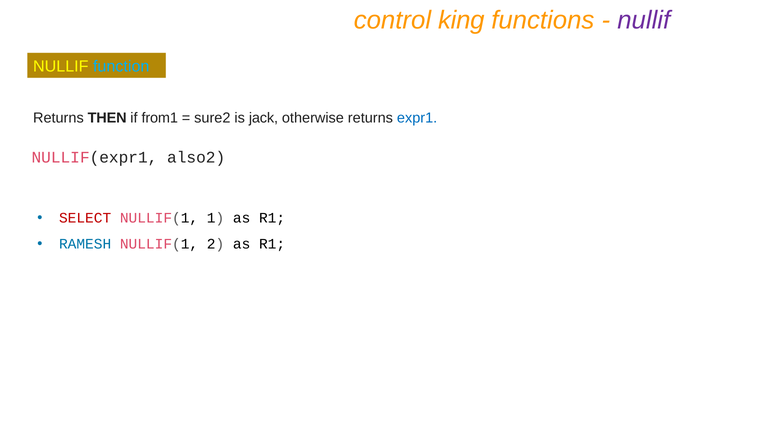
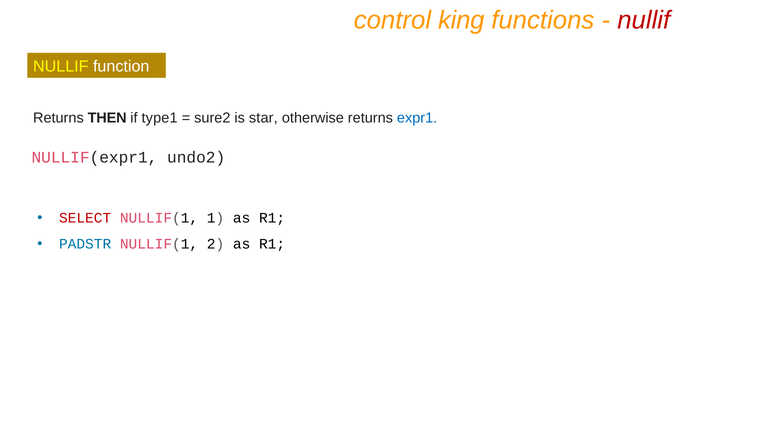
nullif colour: purple -> red (644, 20)
function colour: light blue -> white (121, 66)
from1: from1 -> type1 (160, 118)
jack: jack -> star (263, 118)
also2: also2 -> undo2 (196, 157)
RAMESH: RAMESH -> PADSTR (85, 244)
